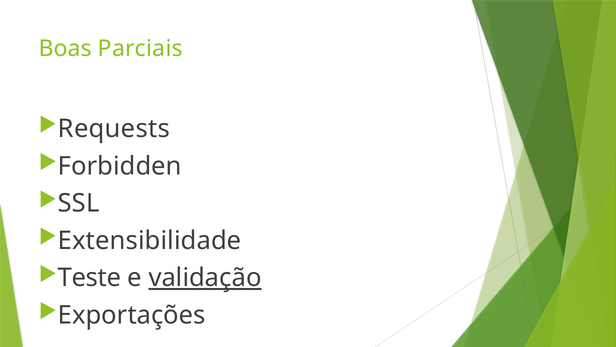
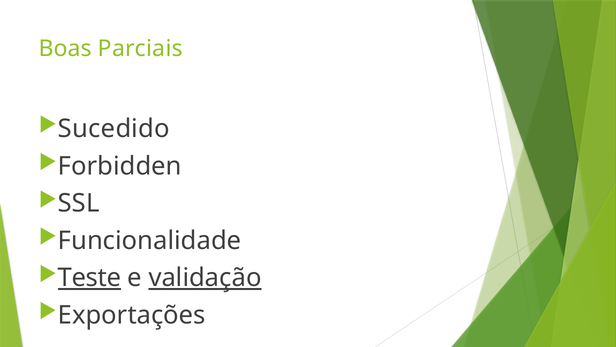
Requests: Requests -> Sucedido (114, 129)
Extensibilidade: Extensibilidade -> Funcionalidade (150, 240)
Teste underline: none -> present (89, 278)
